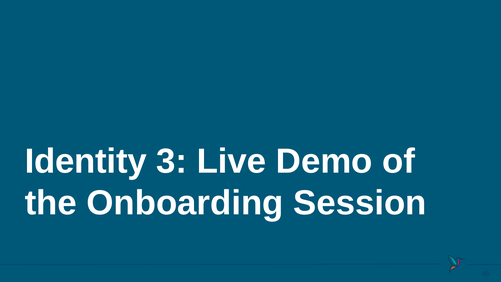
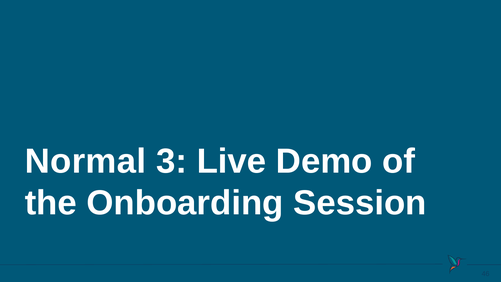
Identity: Identity -> Normal (85, 161)
